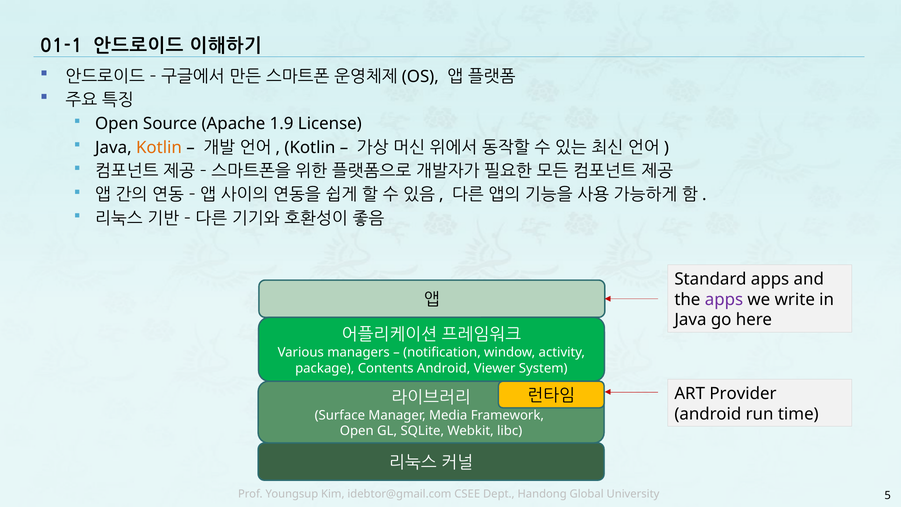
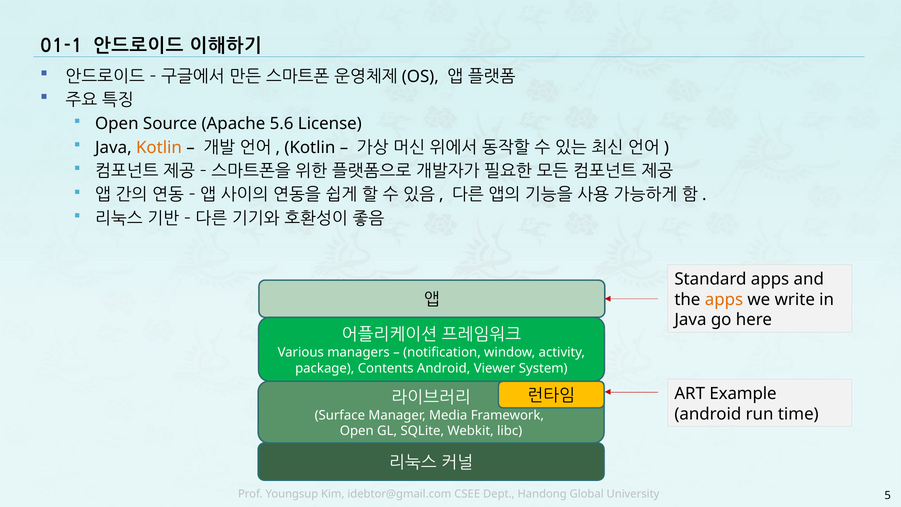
1.9: 1.9 -> 5.6 (282, 124)
apps colour: purple -> orange (724, 299)
Provider: Provider -> Example (743, 394)
